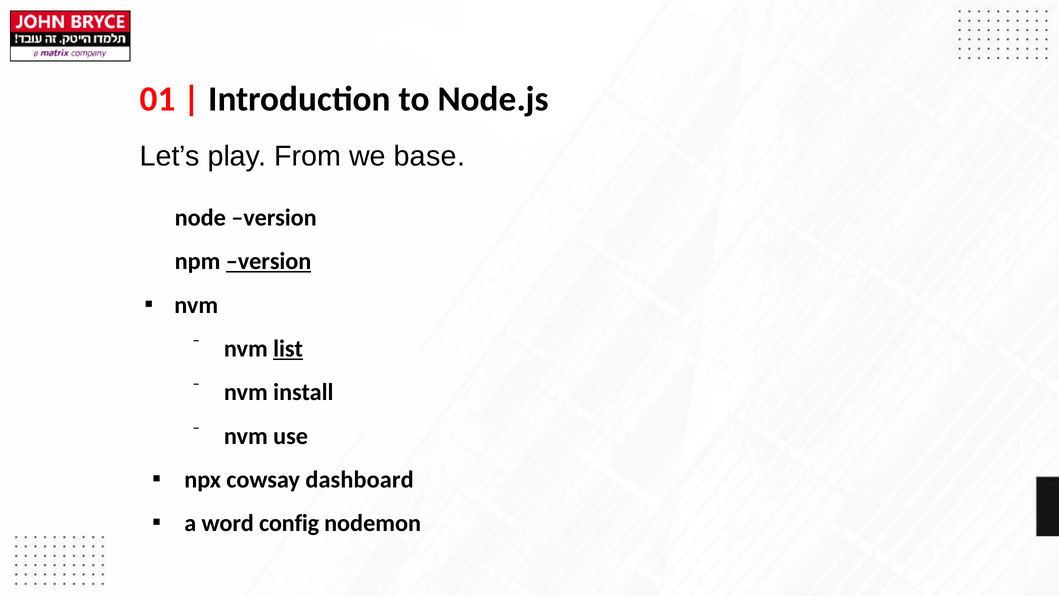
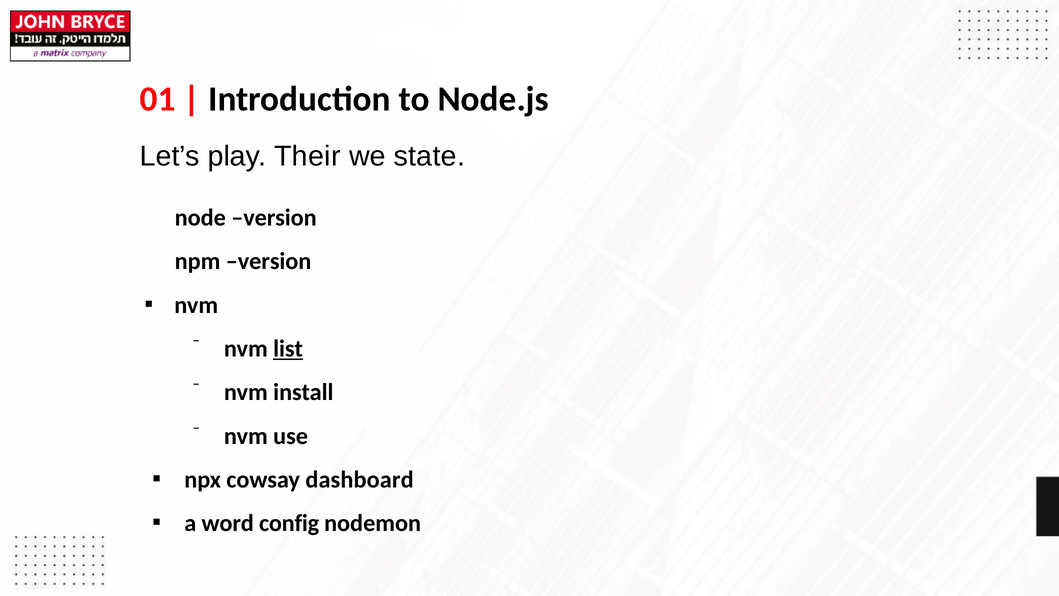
From: From -> Their (307, 156)
base: base -> state (429, 156)
version underline: present -> none (269, 261)
